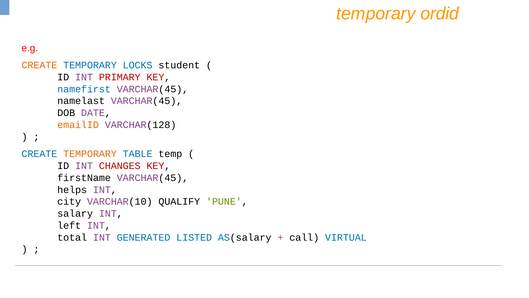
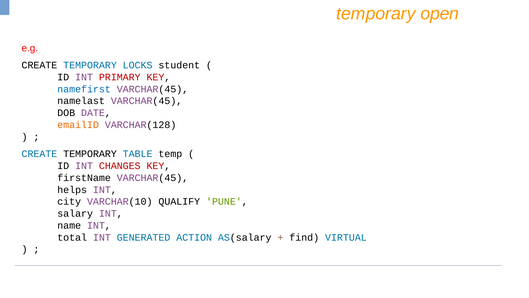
ordid: ordid -> open (440, 14)
CREATE colour: orange -> black (39, 65)
TEMPORARY colour: orange -> black (90, 154)
left: left -> name (69, 225)
LISTED: LISTED -> ACTION (194, 237)
call: call -> find (304, 237)
